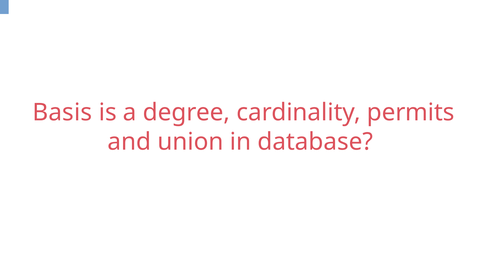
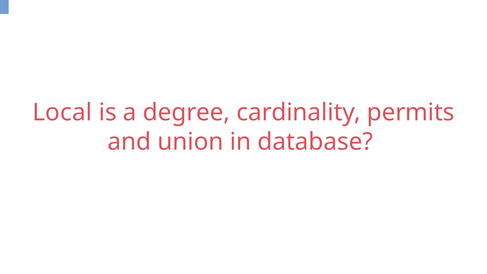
Basis: Basis -> Local (62, 112)
